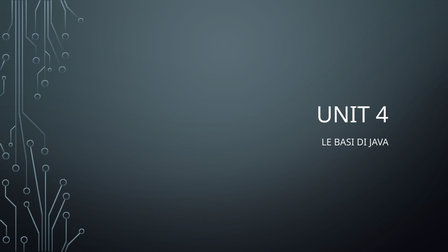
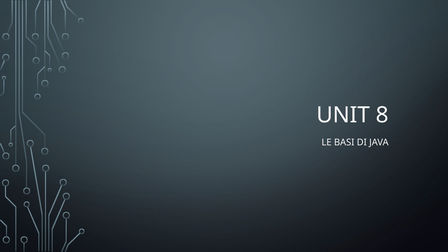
4: 4 -> 8 (382, 115)
